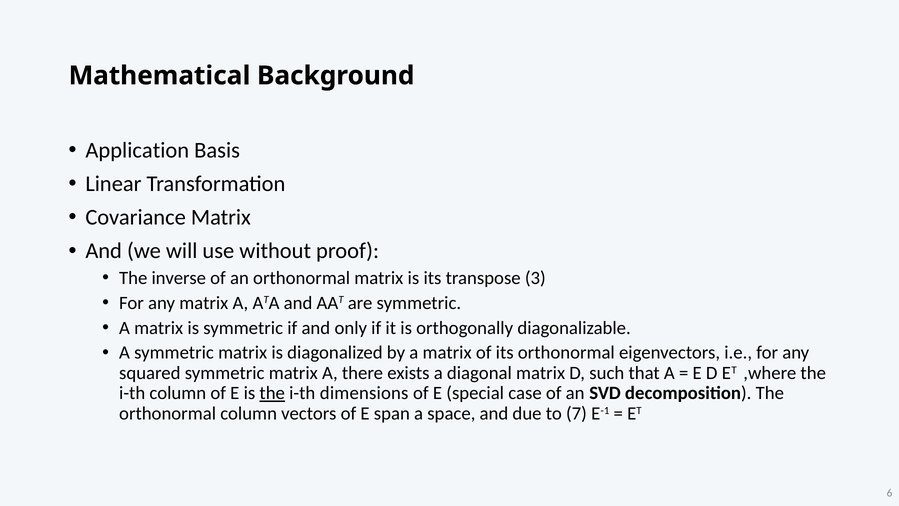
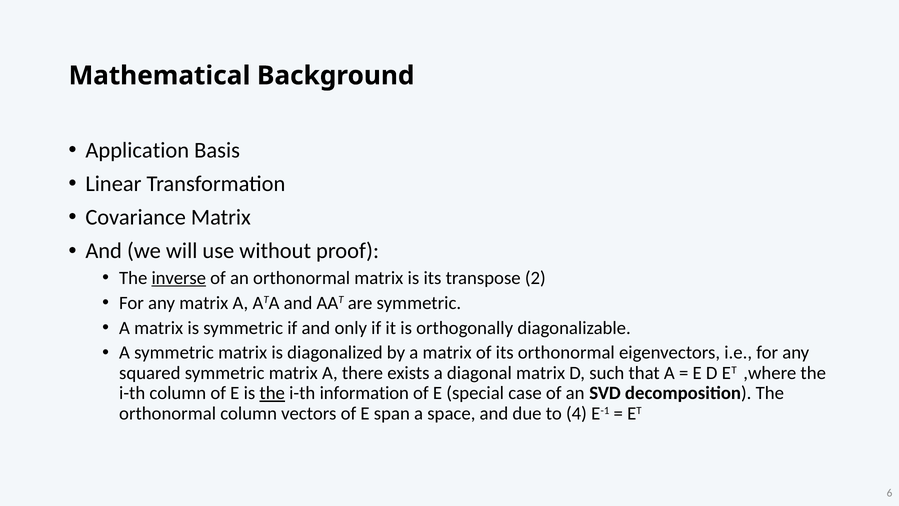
inverse underline: none -> present (179, 278)
3: 3 -> 2 (535, 278)
dimensions: dimensions -> information (364, 393)
7: 7 -> 4 (576, 413)
